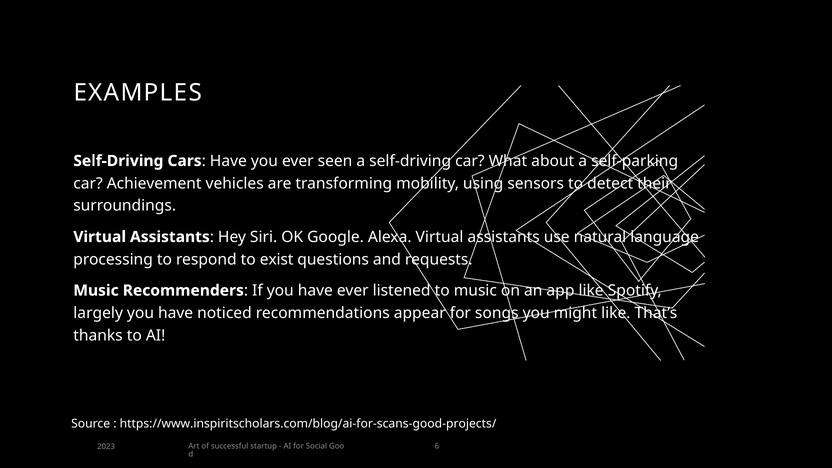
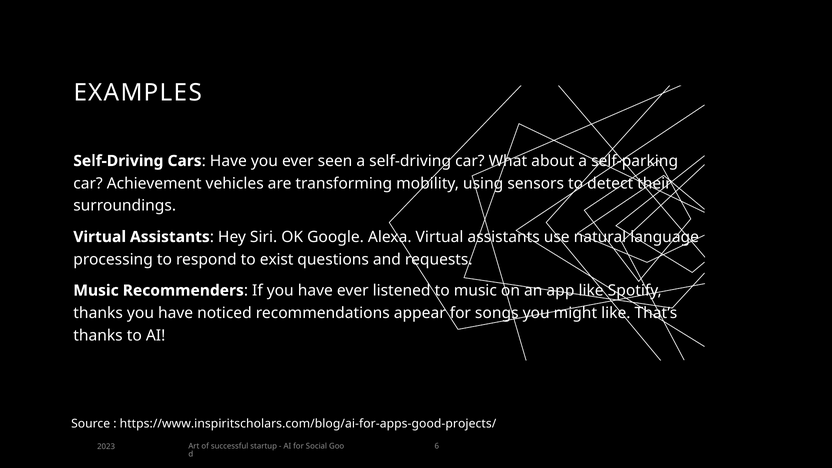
largely: largely -> thanks (98, 313)
https://www.inspiritscholars.com/blog/ai-for-scans-good-projects/: https://www.inspiritscholars.com/blog/ai-for-scans-good-projects/ -> https://www.inspiritscholars.com/blog/ai-for-apps-good-projects/ (308, 424)
